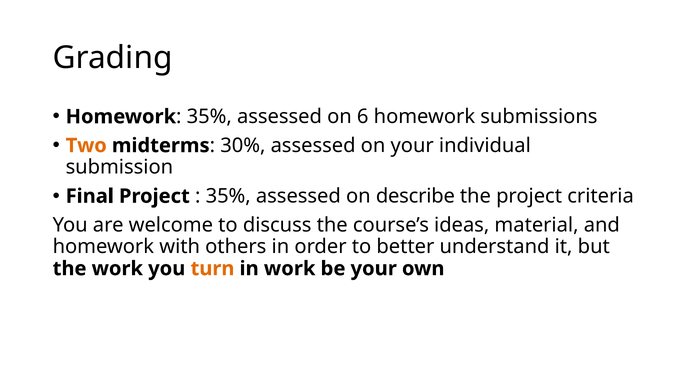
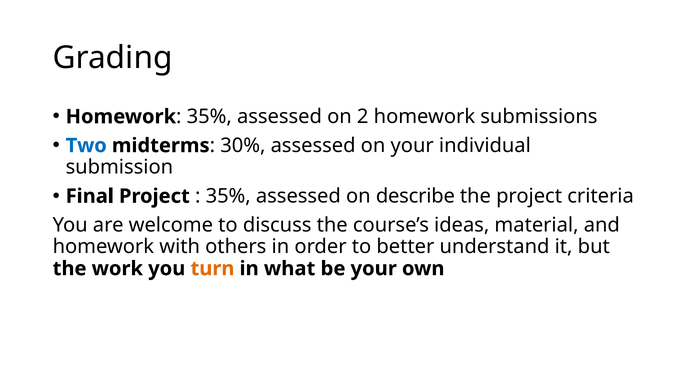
6: 6 -> 2 (363, 117)
Two colour: orange -> blue (86, 146)
in work: work -> what (290, 269)
